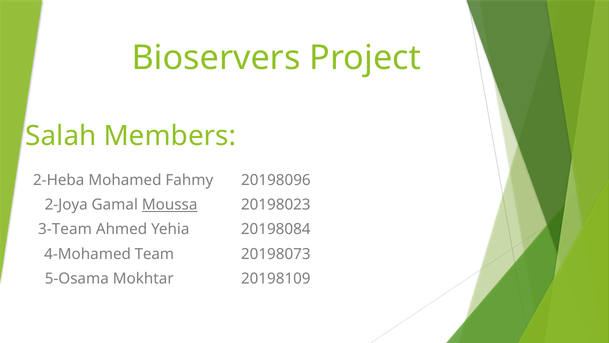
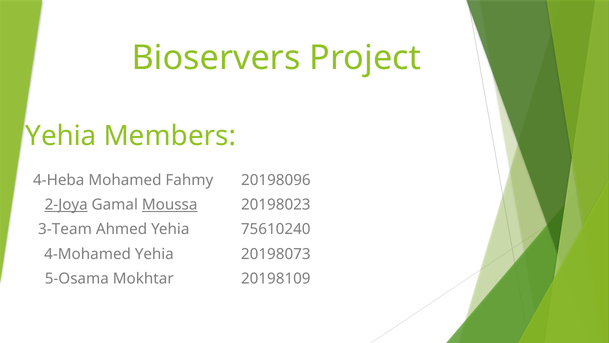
Salah: Salah -> Yehia (61, 136)
2-Heba: 2-Heba -> 4-Heba (59, 180)
2-Joya underline: none -> present (66, 205)
20198084: 20198084 -> 75610240 (276, 229)
4-Mohamed Team: Team -> Yehia (154, 254)
